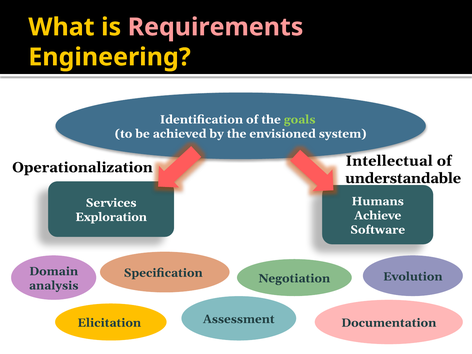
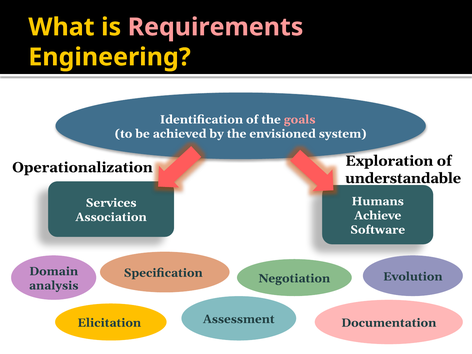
goals colour: light green -> pink (300, 120)
Intellectual: Intellectual -> Exploration (389, 161)
Exploration: Exploration -> Association (111, 217)
